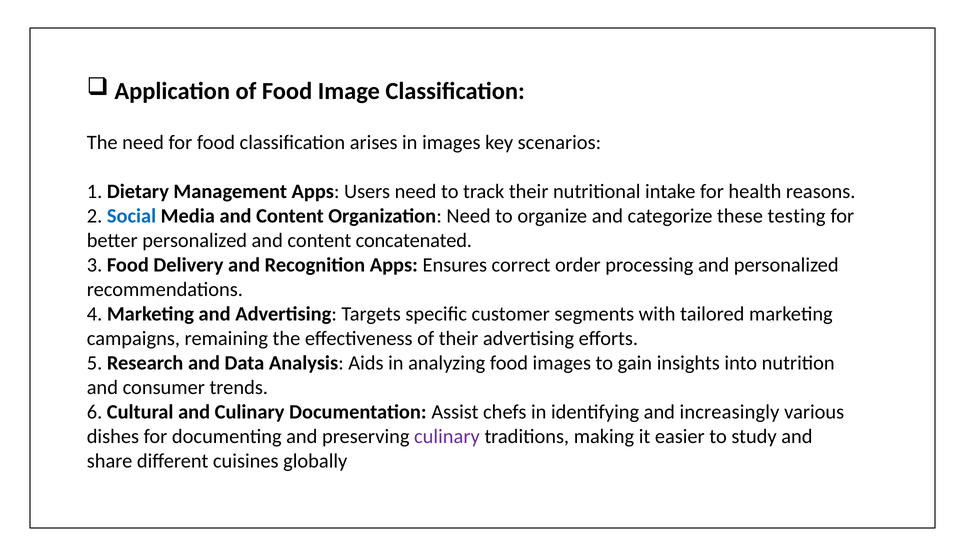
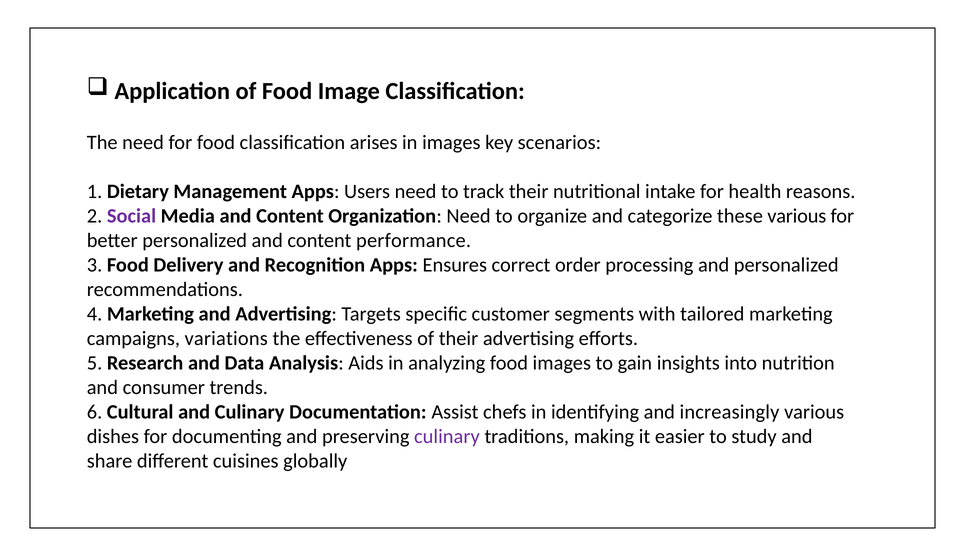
Social colour: blue -> purple (132, 216)
these testing: testing -> various (797, 216)
concatenated: concatenated -> performance (414, 240)
remaining: remaining -> variations (226, 338)
